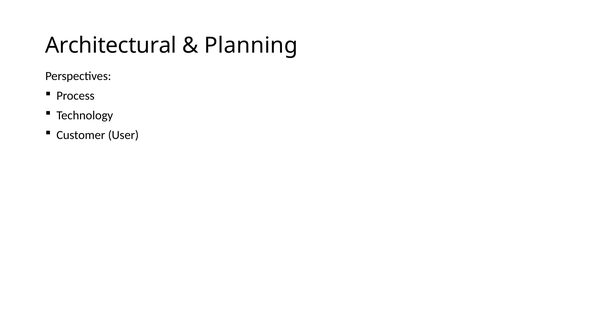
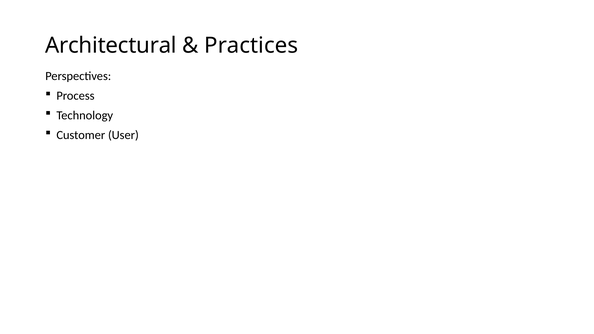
Planning: Planning -> Practices (251, 46)
